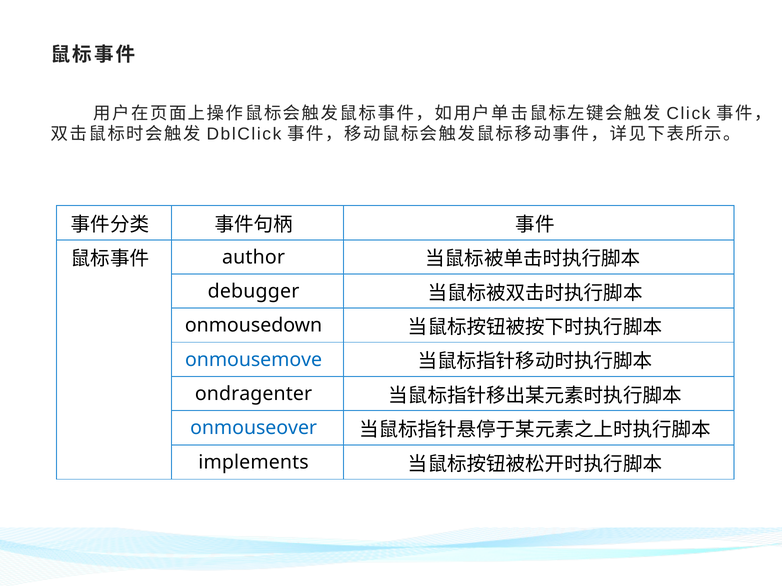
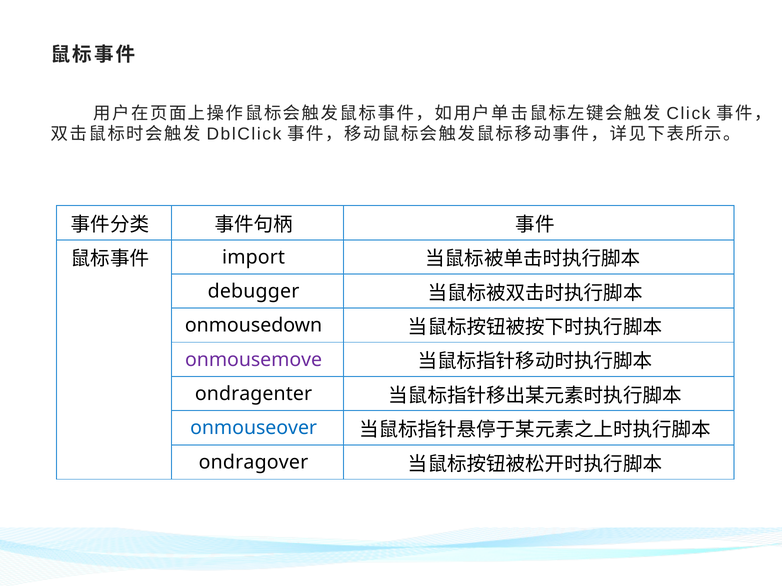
author: author -> import (254, 257)
onmousemove colour: blue -> purple (254, 360)
implements: implements -> ondragover (253, 463)
